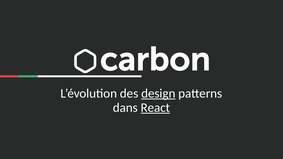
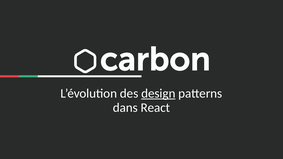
React underline: present -> none (155, 108)
